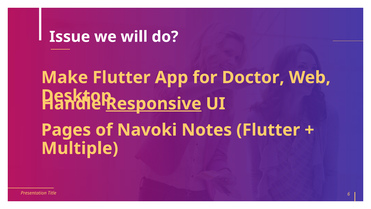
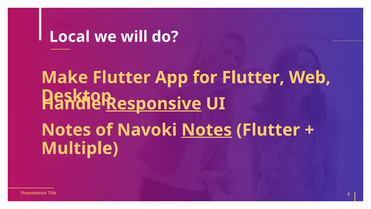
Issue: Issue -> Local (70, 37)
for Doctor: Doctor -> Flutter (253, 77)
Pages: Pages -> Notes (66, 130)
Notes underline: none -> present (207, 130)
